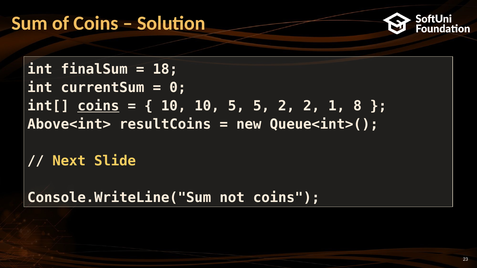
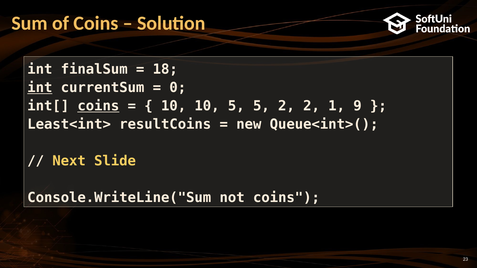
int underline: none -> present (40, 88)
8: 8 -> 9 (357, 106)
Above<int>: Above<int> -> Least<int> (69, 125)
